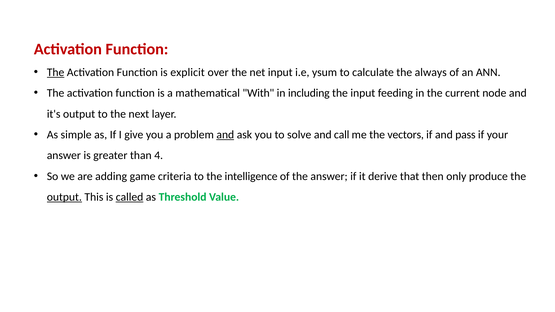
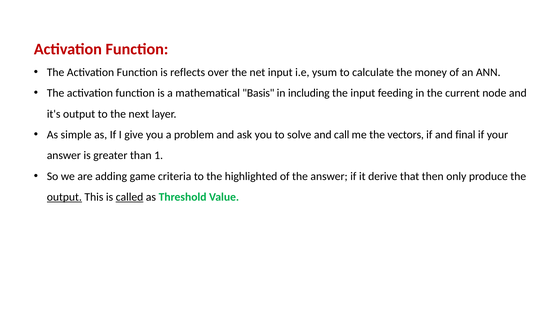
The underline: present -> none (56, 72)
explicit: explicit -> reflects (188, 72)
always: always -> money (431, 72)
With: With -> Basis (258, 93)
and underline: present -> none (225, 135)
pass: pass -> final (465, 135)
4: 4 -> 1 (159, 156)
intelligence: intelligence -> highlighted (251, 176)
